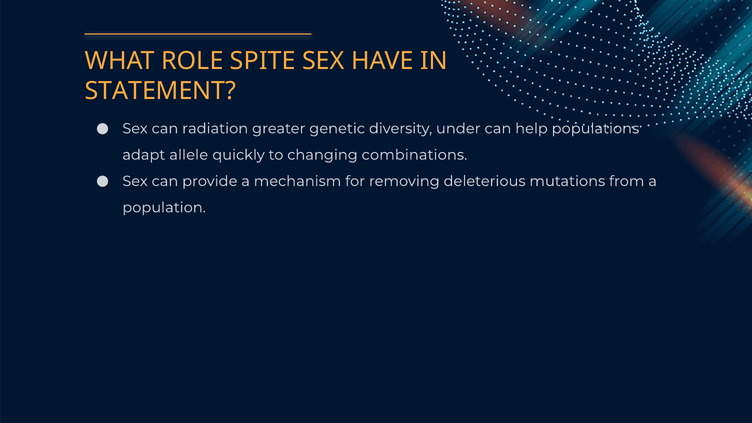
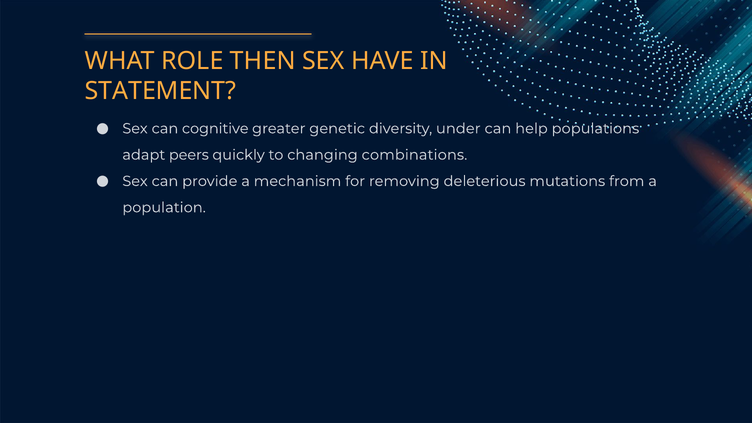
SPITE: SPITE -> THEN (263, 61)
radiation: radiation -> cognitive (215, 129)
allele: allele -> peers (189, 155)
